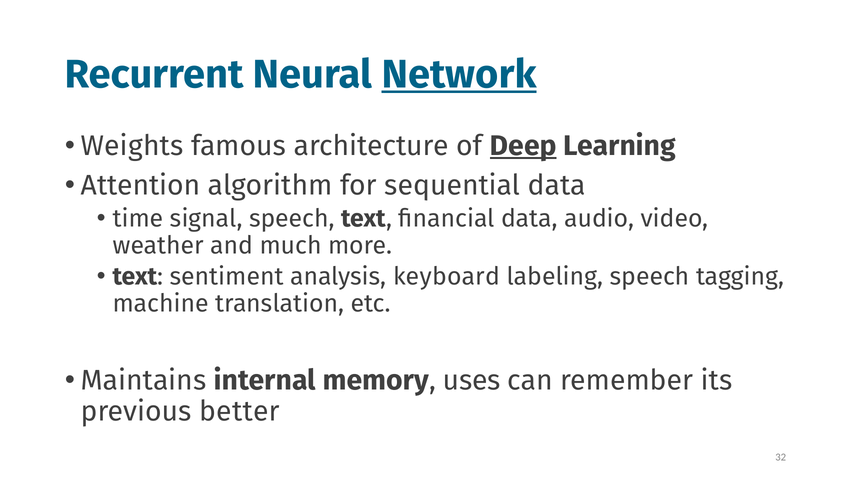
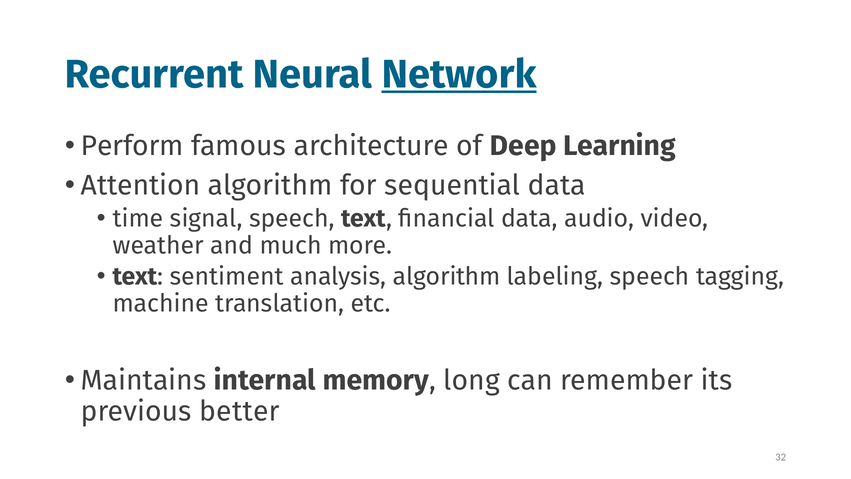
Weights: Weights -> Perform (132, 146)
Deep underline: present -> none (523, 146)
analysis keyboard: keyboard -> algorithm (447, 276)
uses: uses -> long (472, 380)
